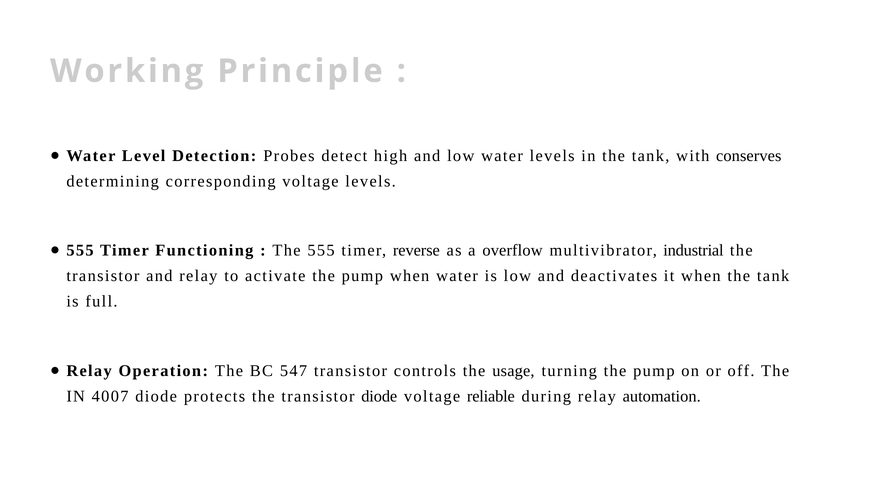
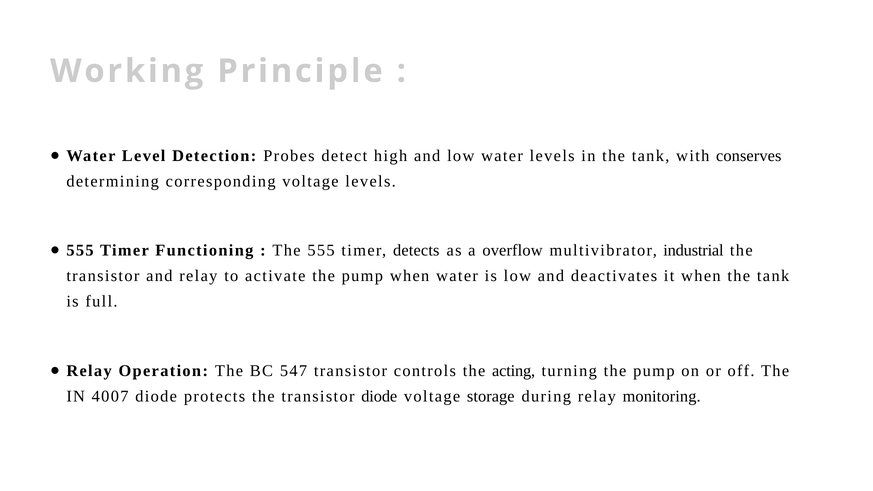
reverse: reverse -> detects (416, 250)
usage: usage -> acting (514, 371)
reliable: reliable -> storage (491, 396)
automation: automation -> monitoring (662, 396)
